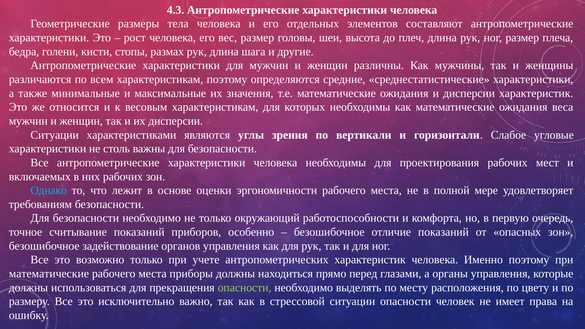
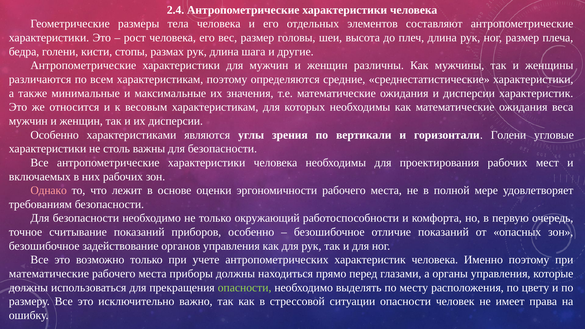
4.3: 4.3 -> 2.4 (176, 10)
Ситуации: Ситуации -> Особенно (55, 135)
горизонтали Слабое: Слабое -> Голени (508, 135)
Однако colour: light blue -> pink (49, 190)
